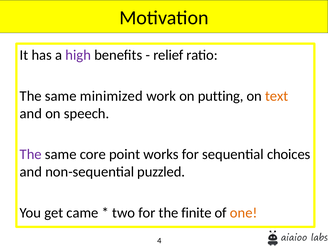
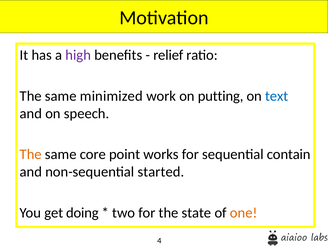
text colour: orange -> blue (277, 96)
The colour: purple -> orange (31, 154)
choices: choices -> contain (289, 154)
puzzled: puzzled -> started (161, 172)
came: came -> doing (83, 213)
finite: finite -> state (196, 213)
